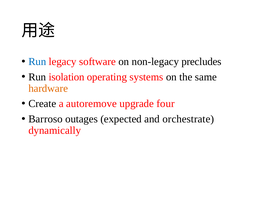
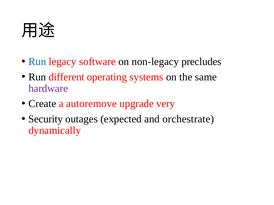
isolation: isolation -> different (67, 77)
hardware colour: orange -> purple (48, 89)
four: four -> very (166, 104)
Barroso: Barroso -> Security (46, 119)
